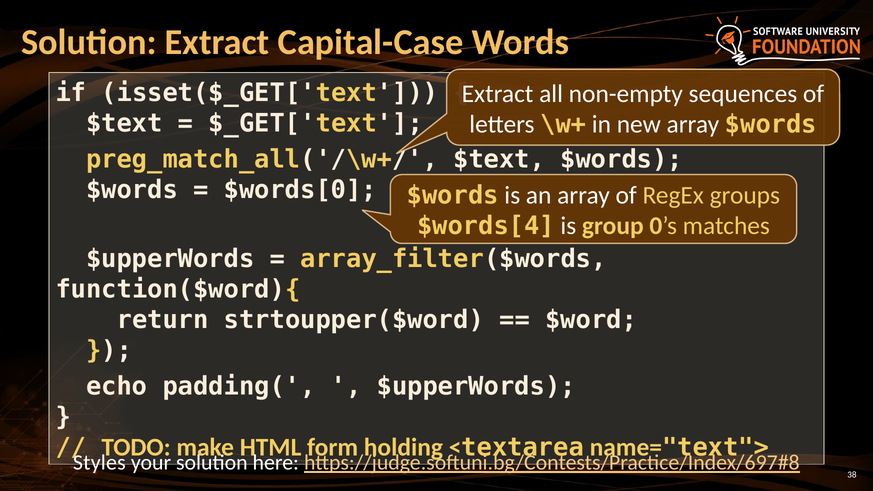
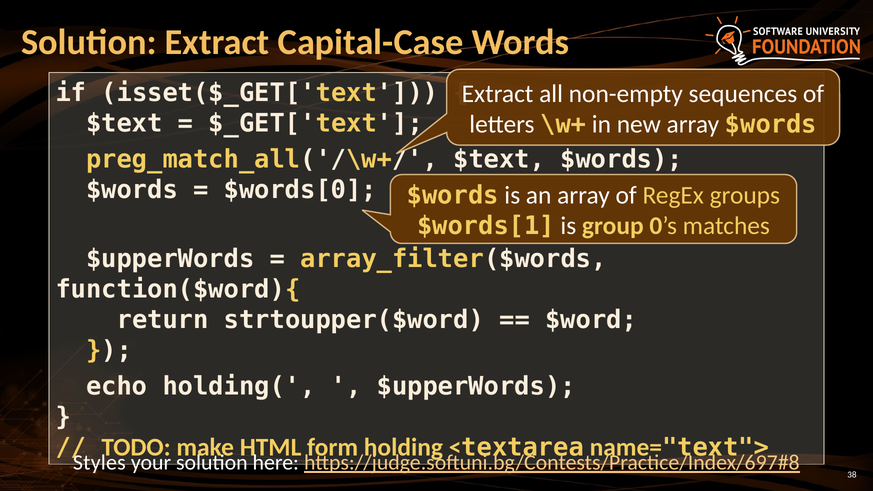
$words[4: $words[4 -> $words[1 (486, 226)
padding(: padding( -> holding( (239, 387)
